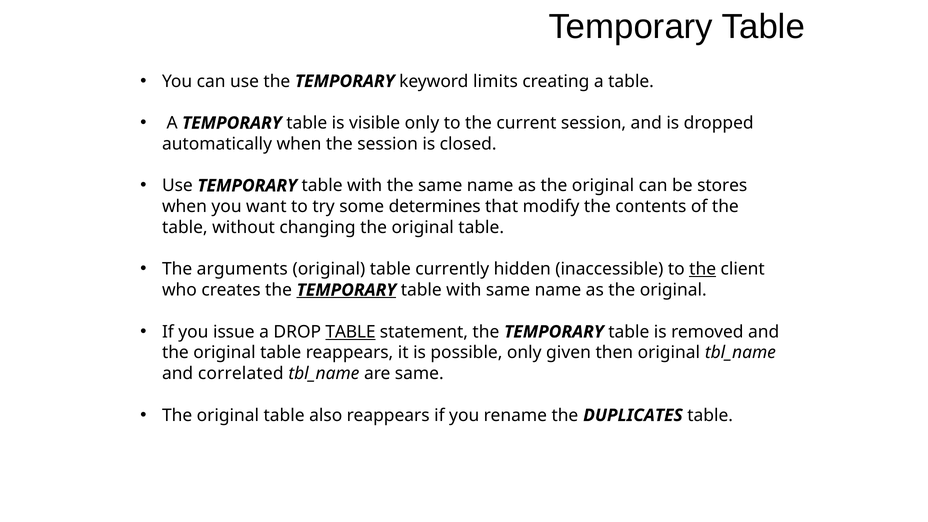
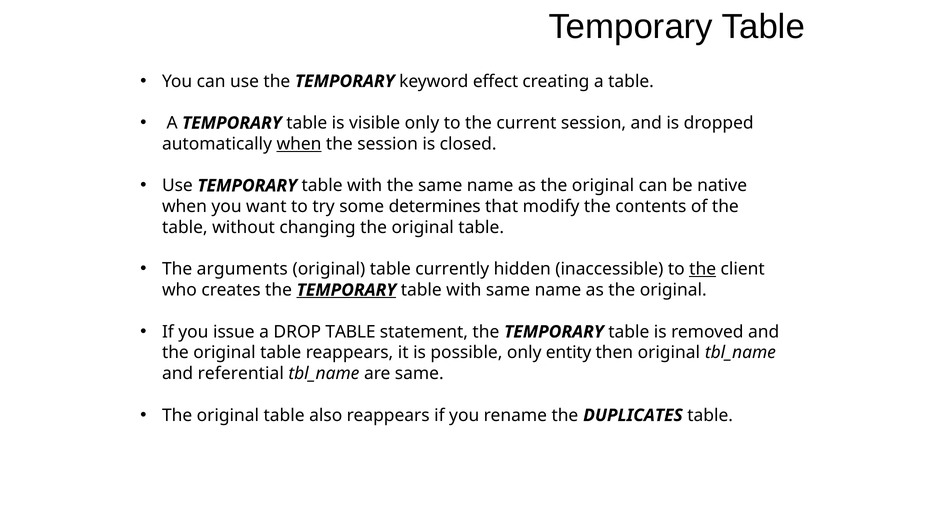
limits: limits -> effect (496, 81)
when underline: none -> present (299, 144)
stores: stores -> native (722, 186)
TABLE underline: present -> none (351, 332)
given: given -> entity (569, 353)
correlated: correlated -> referential (241, 374)
